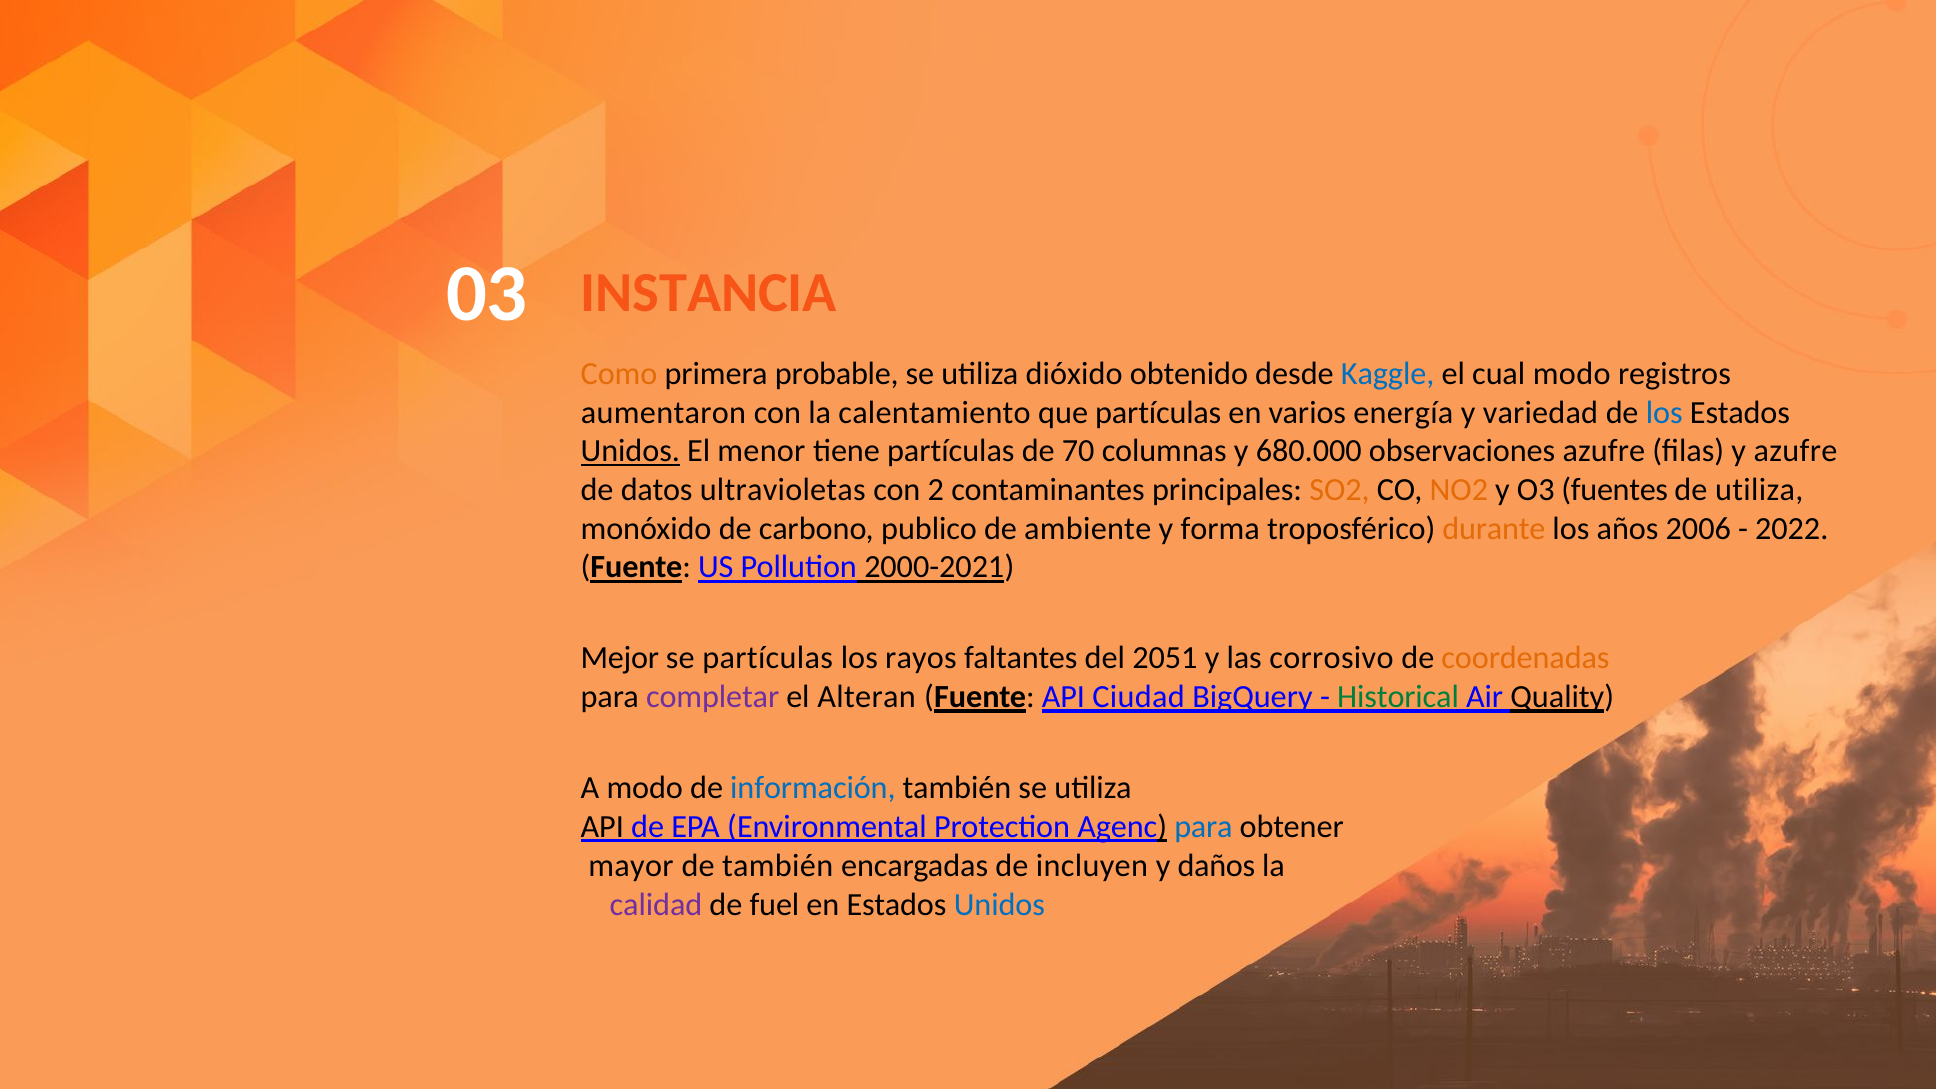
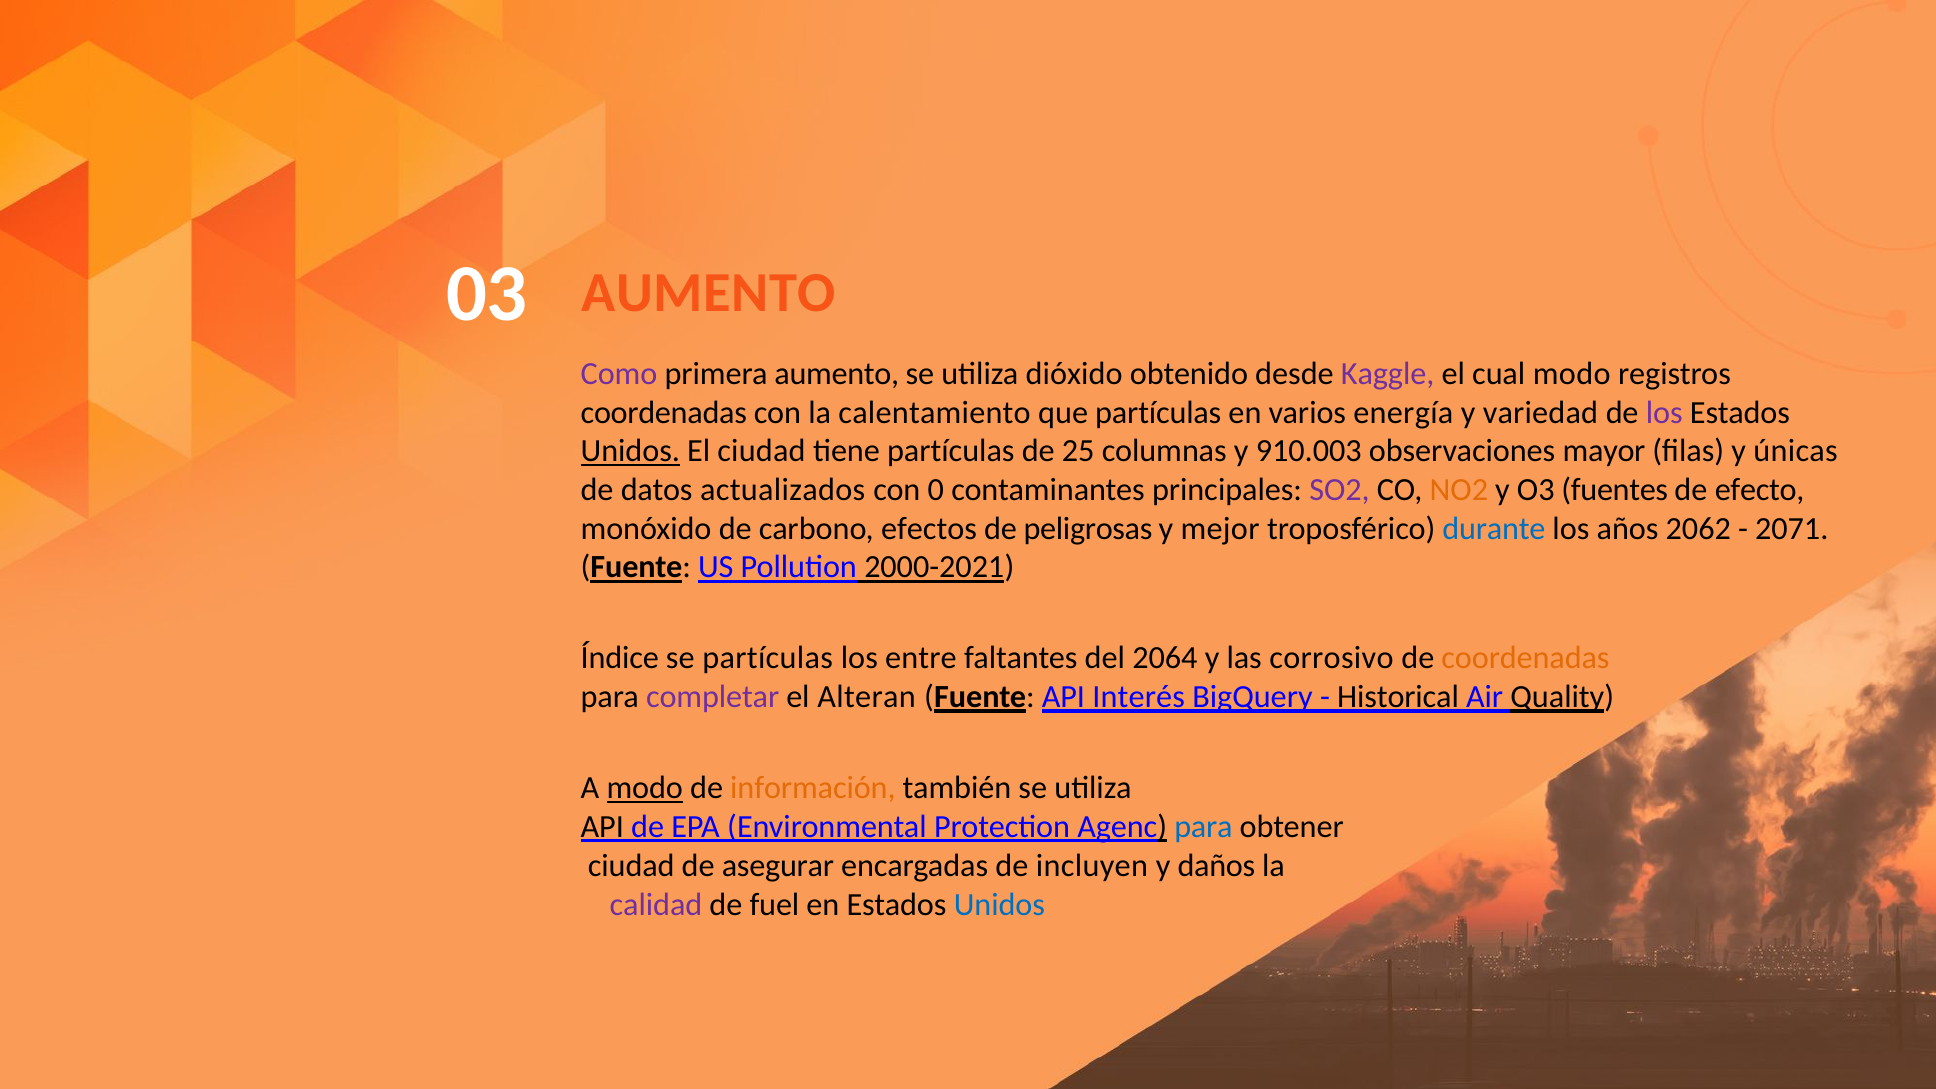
INSTANCIA: INSTANCIA -> AUMENTO (709, 293)
Como colour: orange -> purple (619, 374)
primera probable: probable -> aumento (837, 374)
Kaggle colour: blue -> purple (1388, 374)
aumentaron: aumentaron -> coordenadas (664, 413)
los colour: blue -> purple (1664, 413)
El menor: menor -> ciudad (762, 451)
70: 70 -> 25 (1078, 451)
680.000: 680.000 -> 910.003 (1309, 451)
observaciones azufre: azufre -> mayor (1604, 451)
y azufre: azufre -> únicas (1796, 451)
ultravioletas: ultravioletas -> actualizados (783, 490)
2: 2 -> 0 (936, 490)
SO2 colour: orange -> purple (1340, 490)
de utiliza: utiliza -> efecto (1760, 490)
publico: publico -> efectos (929, 529)
ambiente: ambiente -> peligrosas (1088, 529)
forma: forma -> mejor (1220, 529)
durante colour: orange -> blue (1494, 529)
2006: 2006 -> 2062 (1698, 529)
2022: 2022 -> 2071 (1792, 529)
Mejor: Mejor -> Índice (620, 658)
rayos: rayos -> entre (921, 658)
2051: 2051 -> 2064 (1165, 658)
Ciudad: Ciudad -> Interés (1139, 697)
Historical colour: green -> black (1398, 697)
modo underline: none -> present (645, 788)
información colour: blue -> orange (813, 788)
mayor: mayor -> ciudad (631, 866)
de también: también -> asegurar (778, 866)
